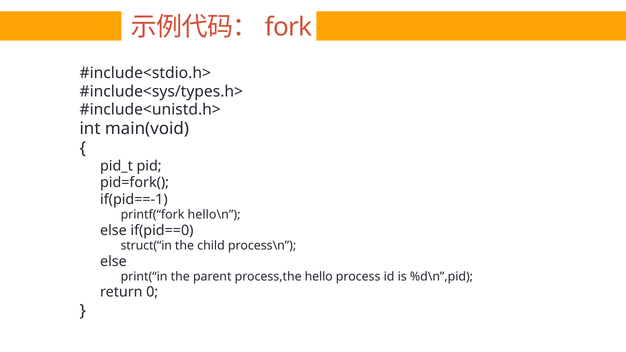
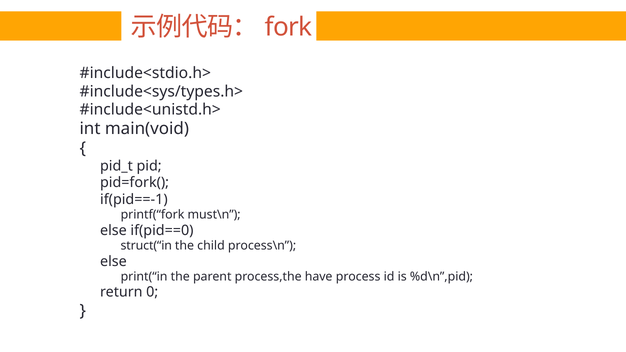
hello\n: hello\n -> must\n (214, 215)
hello: hello -> have (319, 277)
